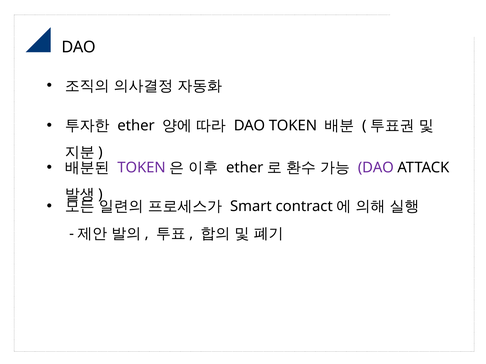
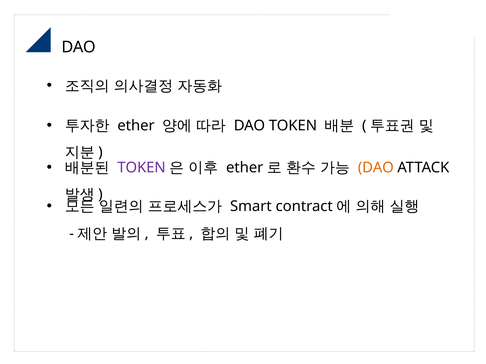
DAO colour: purple -> orange (376, 168)
